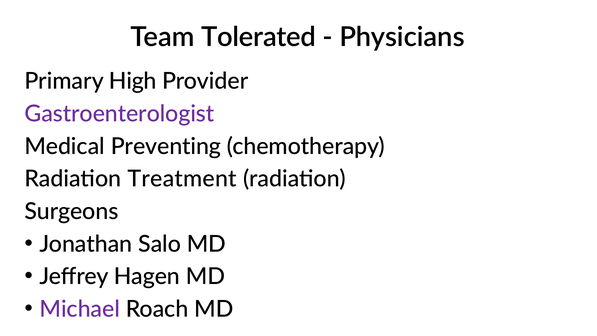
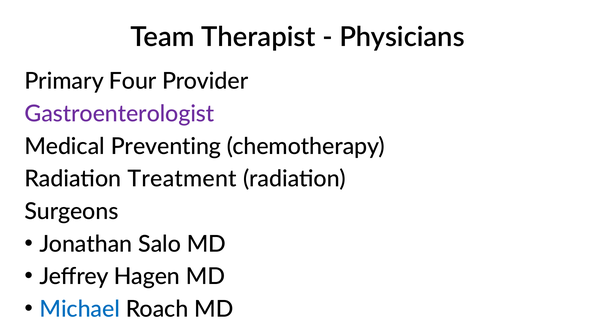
Tolerated: Tolerated -> Therapist (258, 37)
High: High -> Four (133, 81)
Michael colour: purple -> blue (80, 309)
